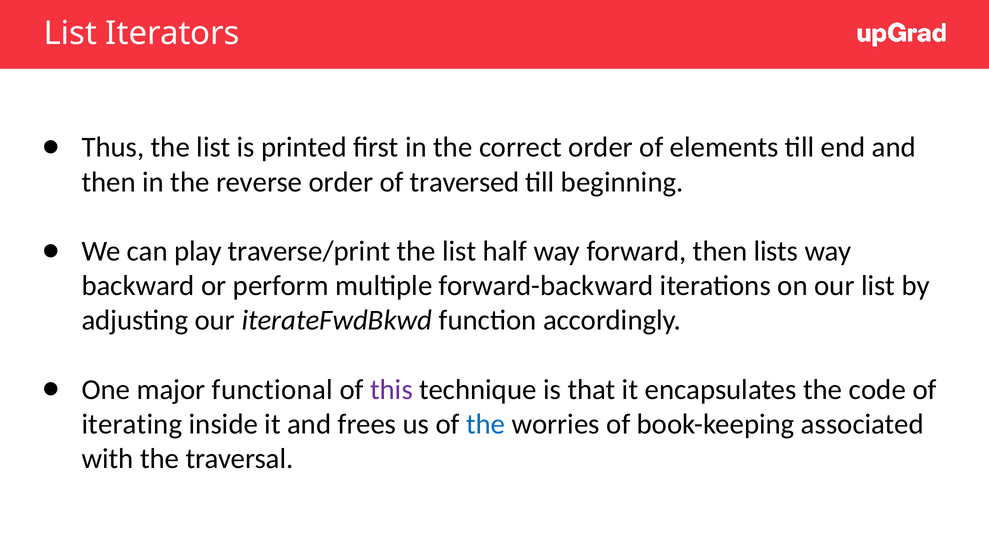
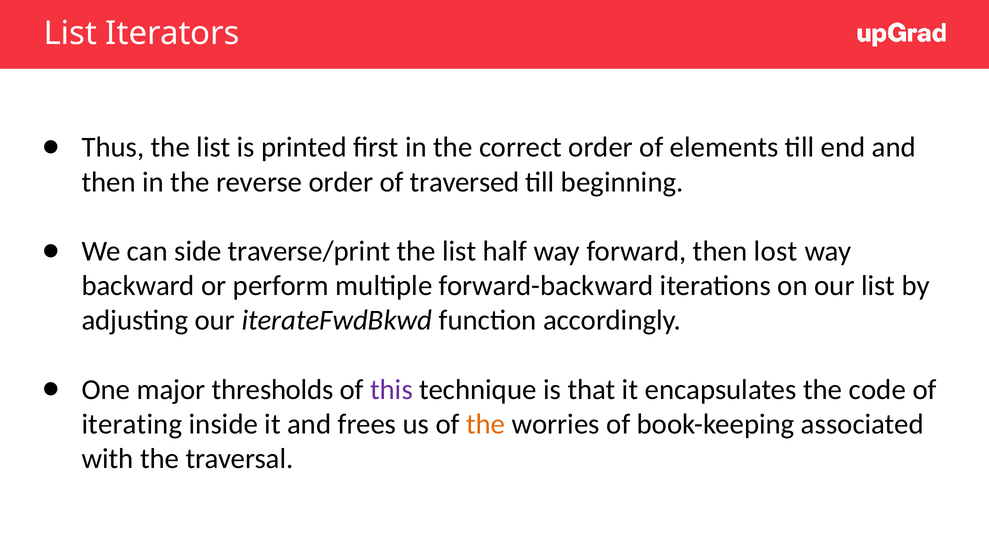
play: play -> side (198, 251)
lists: lists -> lost (776, 251)
functional: functional -> thresholds (273, 390)
the colour: blue -> orange (486, 424)
